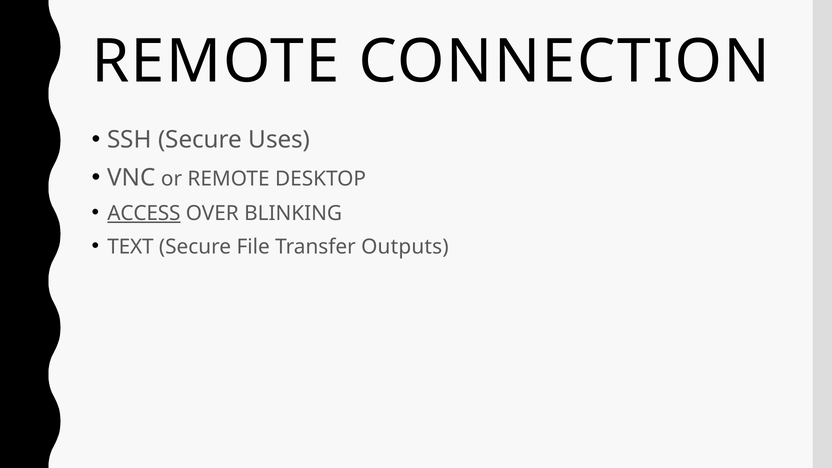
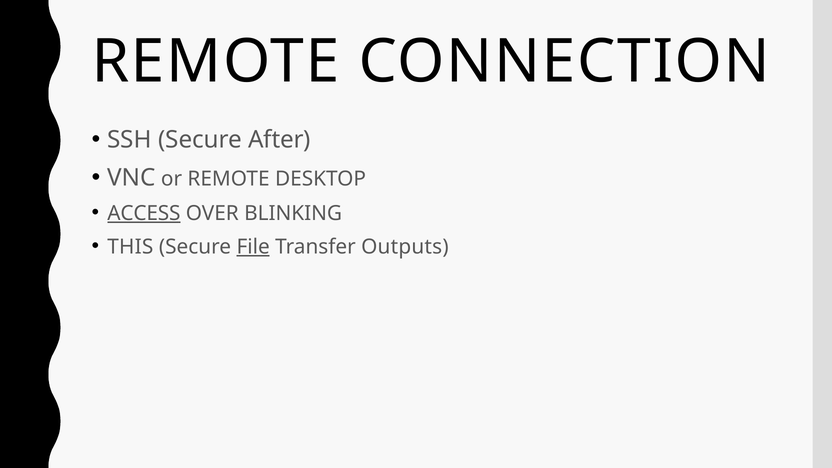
Uses: Uses -> After (279, 140)
TEXT: TEXT -> THIS (130, 247)
File underline: none -> present (253, 247)
